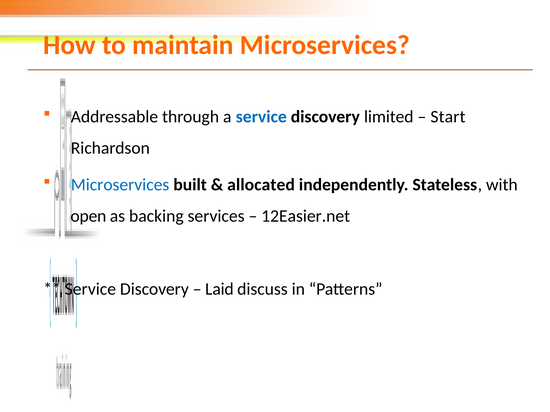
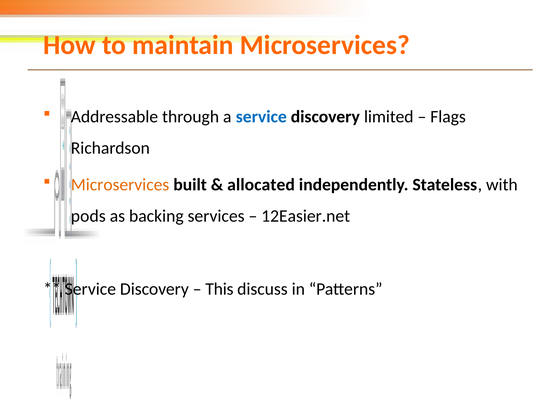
Start: Start -> Flags (448, 117)
Microservices colour: blue -> orange (120, 185)
open: open -> pods (88, 216)
Laid: Laid -> This (219, 289)
